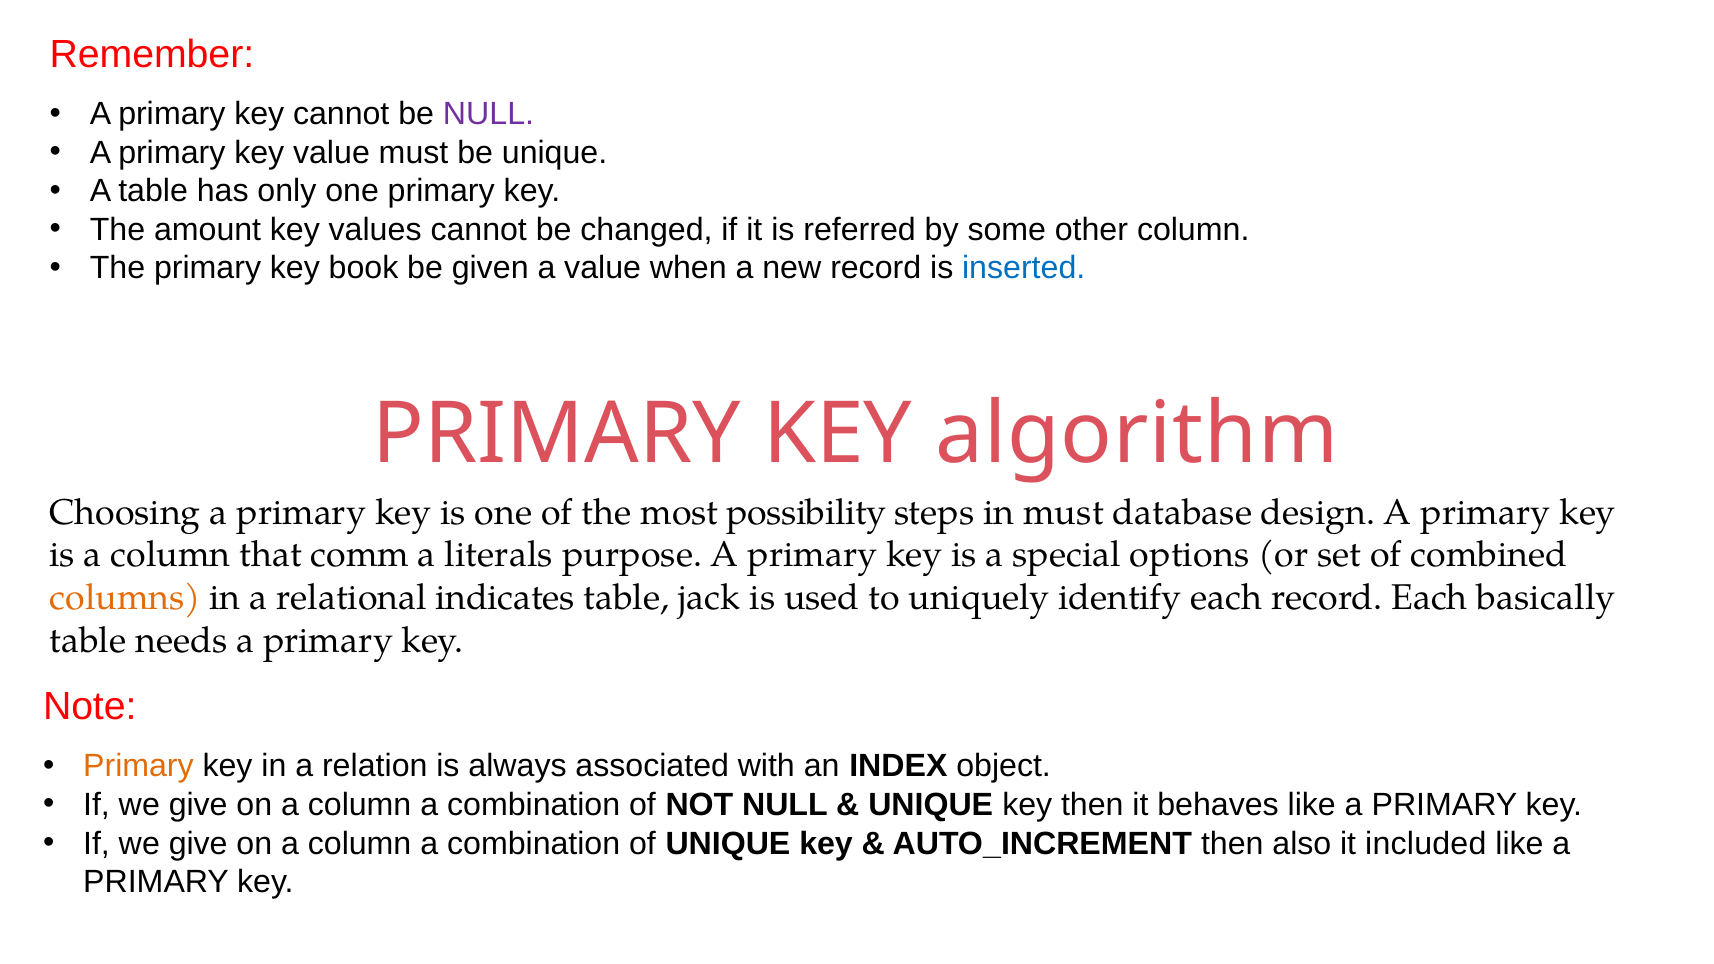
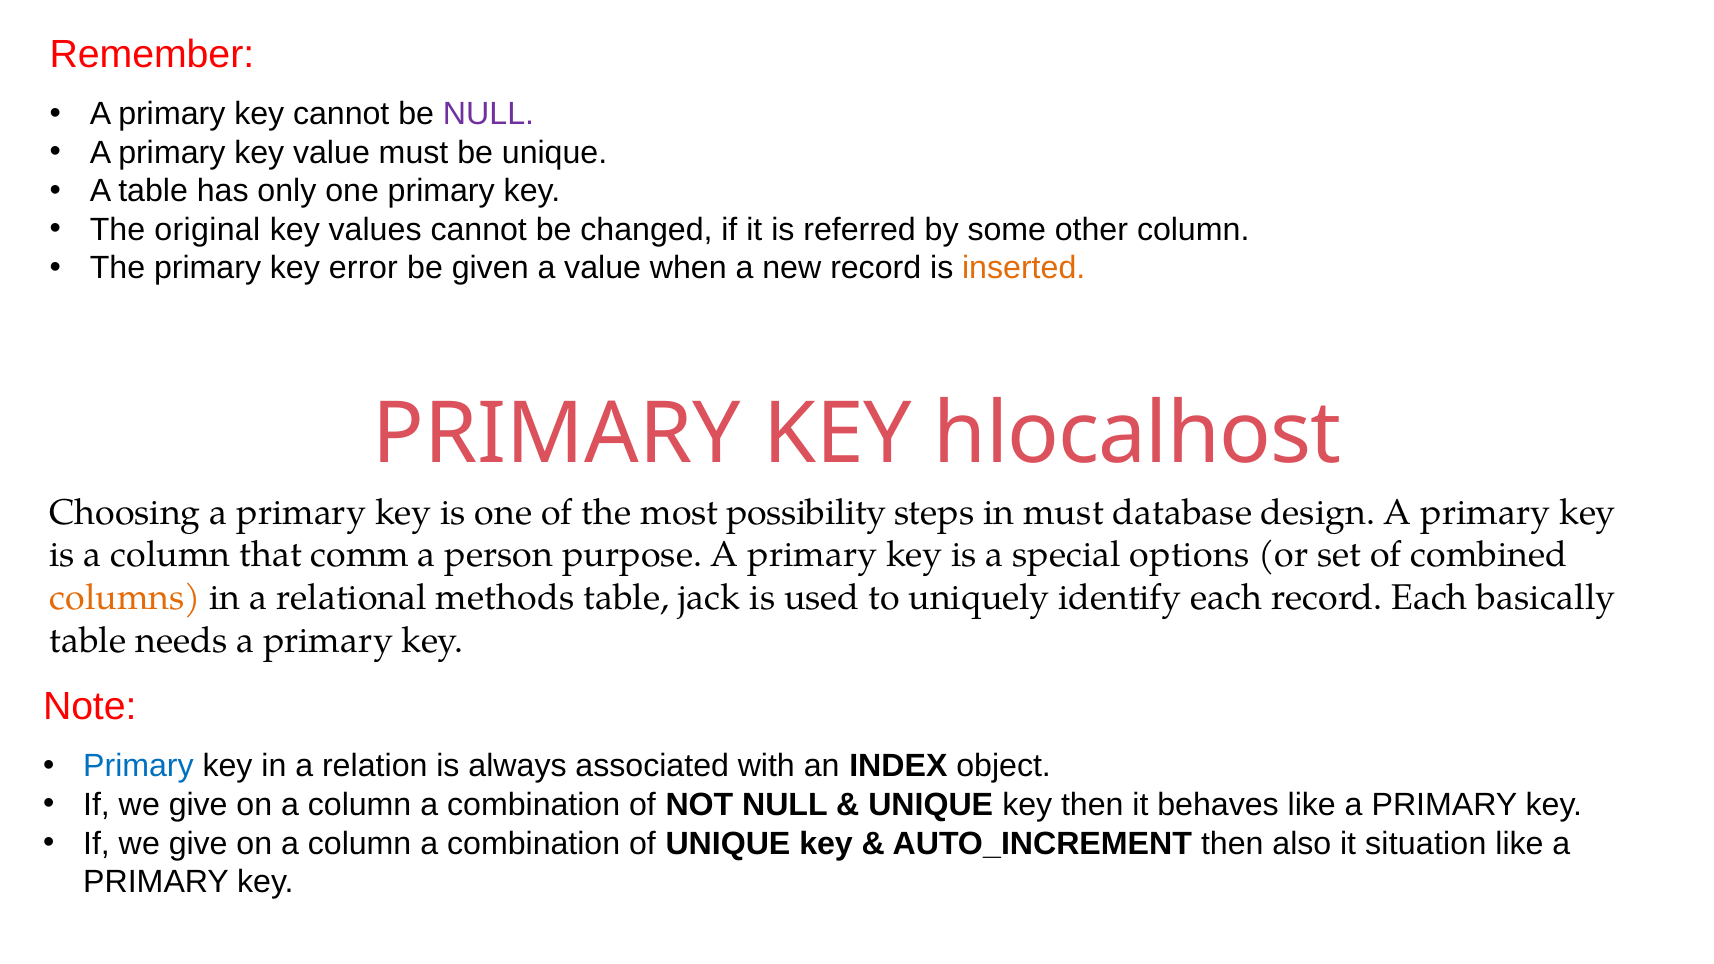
amount: amount -> original (207, 230)
book: book -> error (363, 268)
inserted colour: blue -> orange (1024, 268)
algorithm: algorithm -> hlocalhost (1138, 434)
literals: literals -> person (499, 555)
indicates: indicates -> methods (505, 598)
Primary colour: orange -> blue (138, 766)
included: included -> situation (1426, 844)
